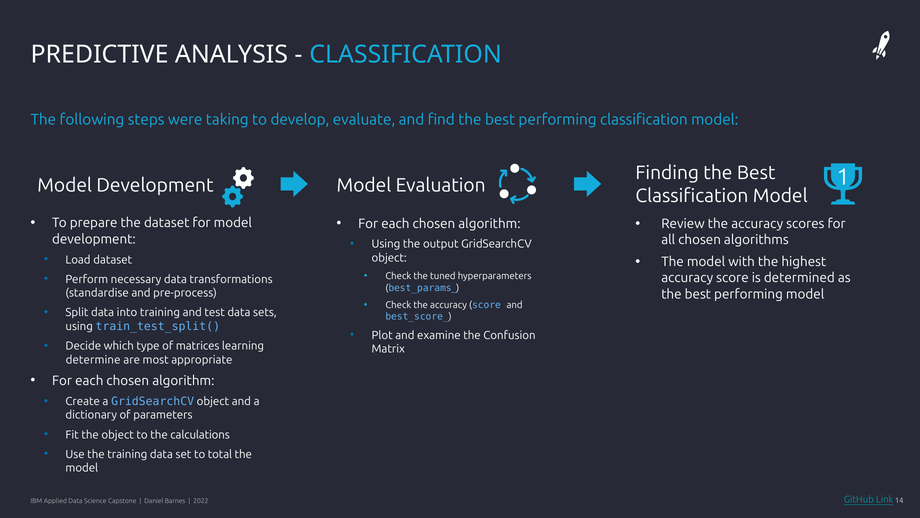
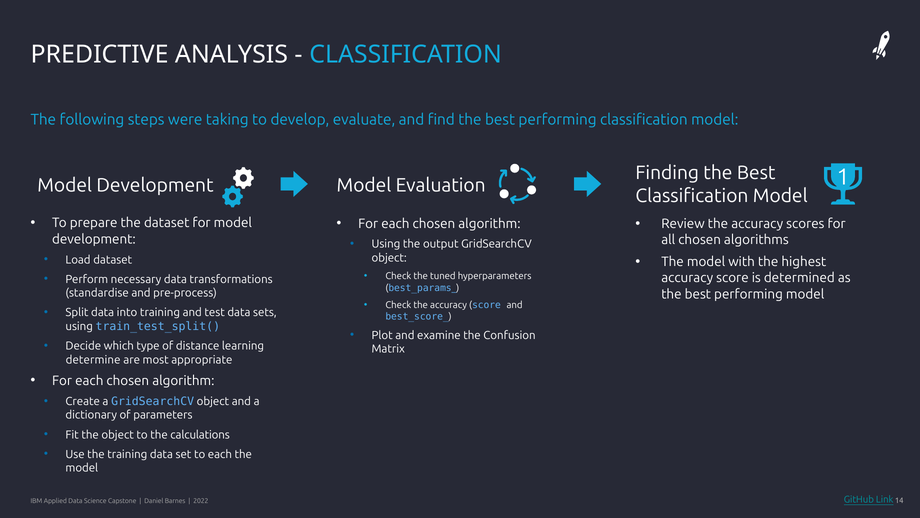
matrices: matrices -> distance (198, 346)
to total: total -> each (220, 454)
